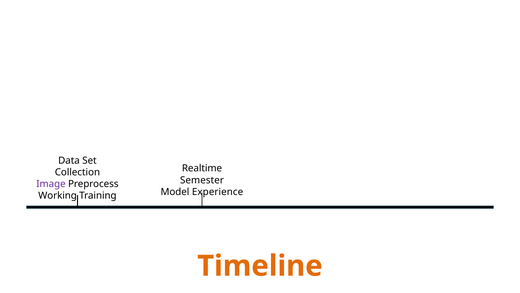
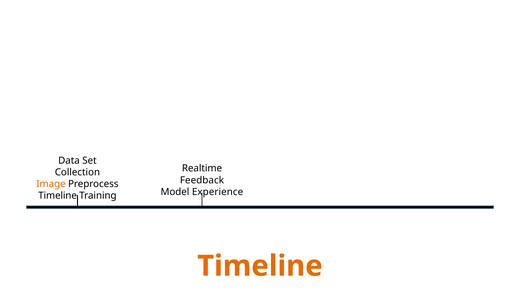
Semester: Semester -> Feedback (202, 180)
Image colour: purple -> orange (51, 184)
Working: Working -> Timeline (58, 195)
